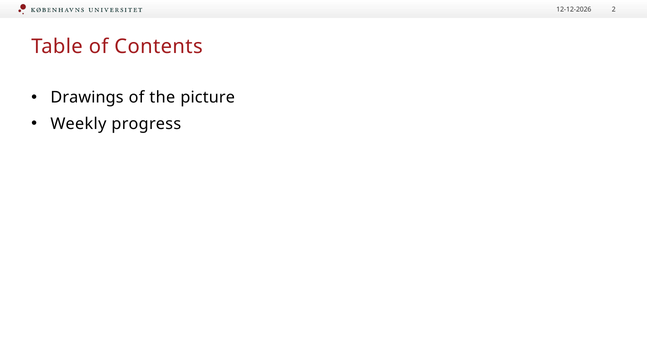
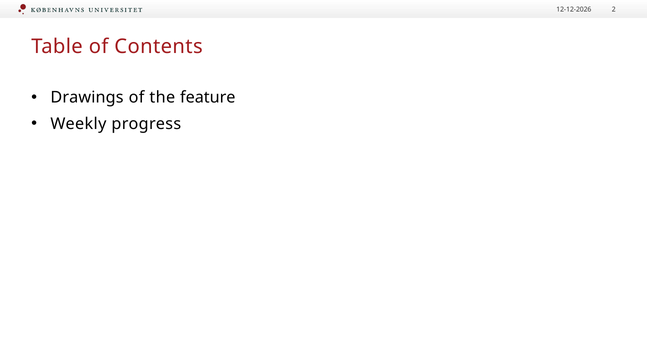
picture: picture -> feature (208, 98)
